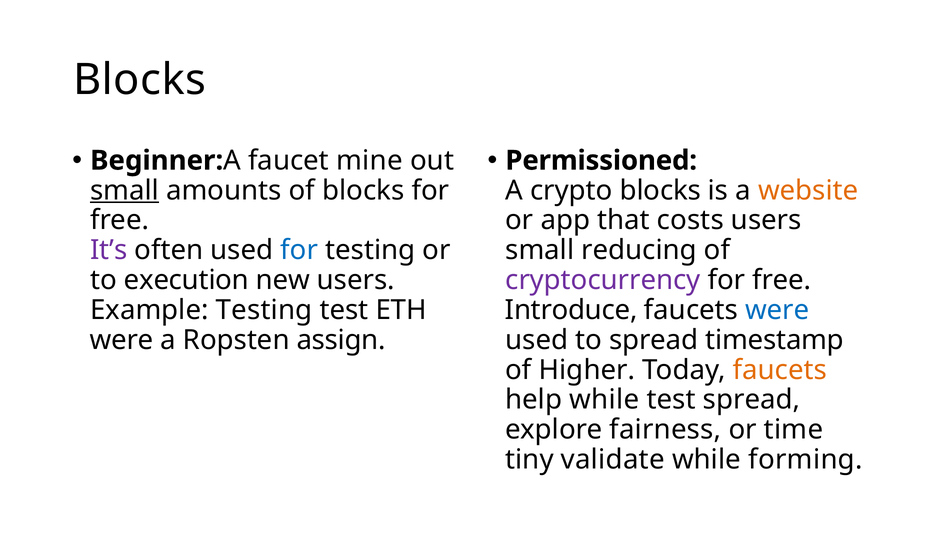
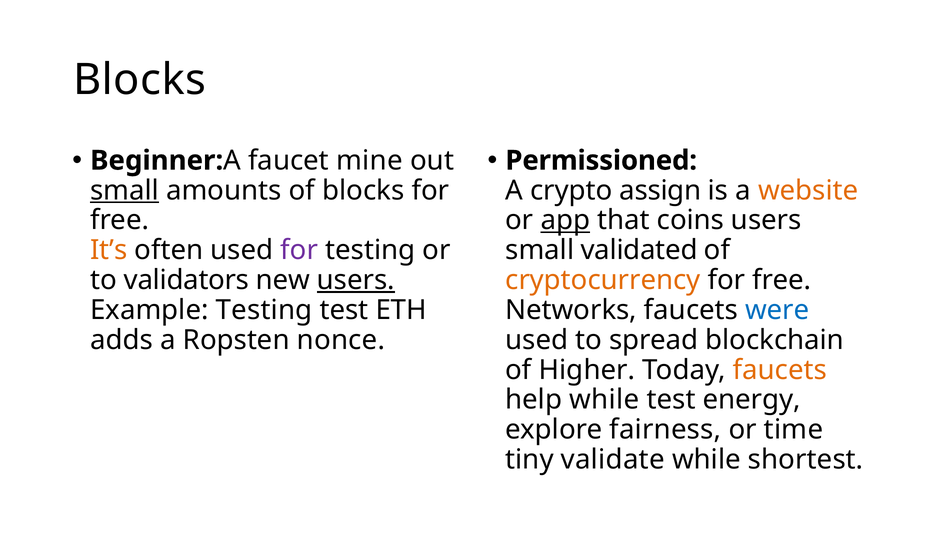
crypto blocks: blocks -> assign (660, 190)
app underline: none -> present (565, 220)
costs: costs -> coins (690, 220)
It’s colour: purple -> orange (109, 250)
for colour: blue -> purple (299, 250)
reducing: reducing -> validated (639, 250)
execution: execution -> validators (186, 280)
users underline: none -> present (356, 280)
cryptocurrency colour: purple -> orange (603, 280)
Introduce: Introduce -> Networks (571, 310)
were: were -> adds (122, 340)
assign: assign -> nonce (341, 340)
timestamp: timestamp -> blockchain (775, 340)
test spread: spread -> energy (752, 400)
forming: forming -> shortest (806, 459)
